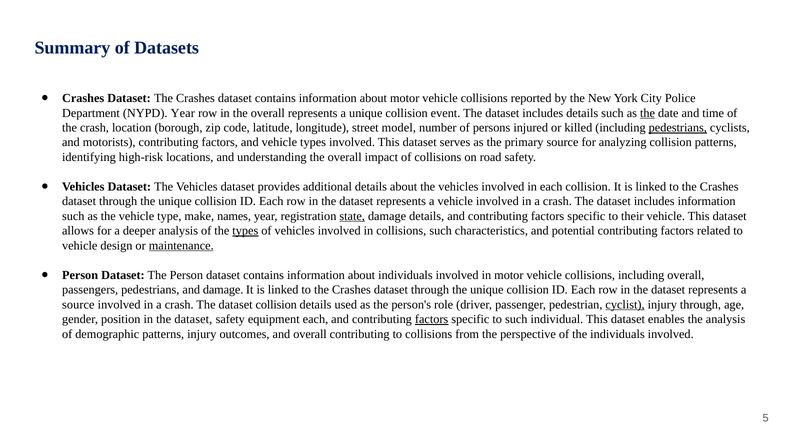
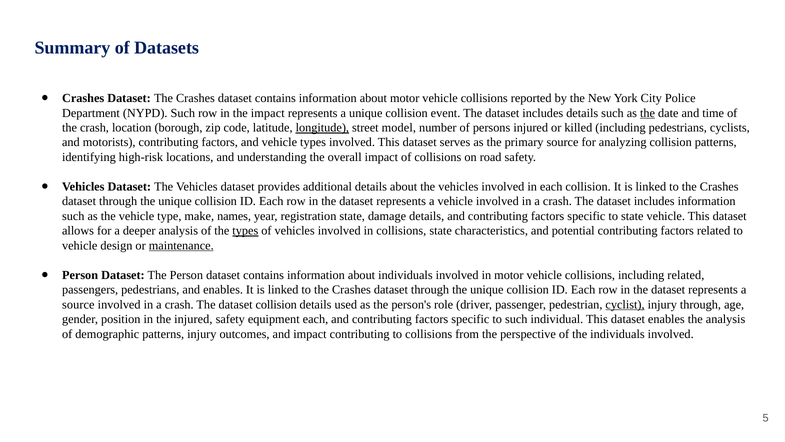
NYPD Year: Year -> Such (183, 113)
in the overall: overall -> impact (268, 113)
longitude underline: none -> present (322, 128)
pedestrians underline: present -> none (678, 128)
state underline: present -> none (352, 216)
to their: their -> state (632, 216)
collisions such: such -> state (441, 231)
including overall: overall -> related (686, 275)
and damage: damage -> enables (223, 289)
position in the dataset: dataset -> injured (193, 319)
factors underline: present -> none (432, 319)
and overall: overall -> impact (310, 334)
